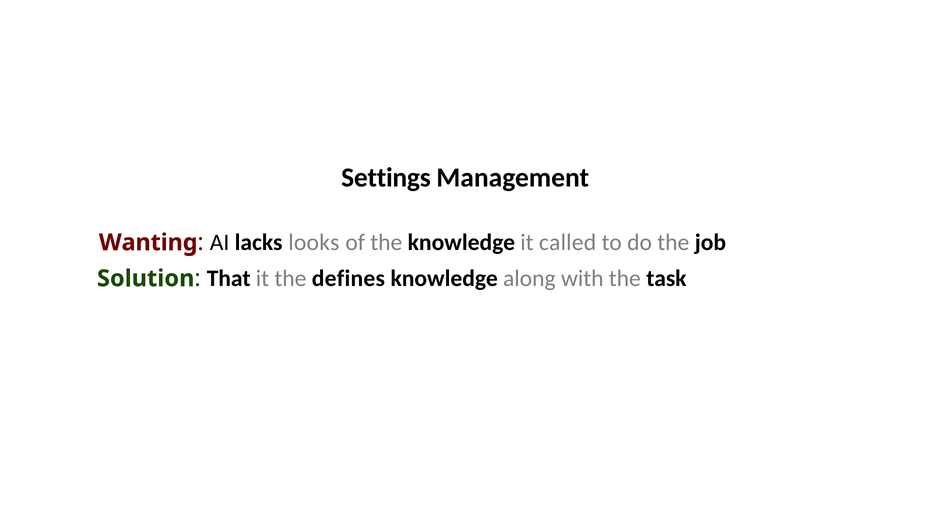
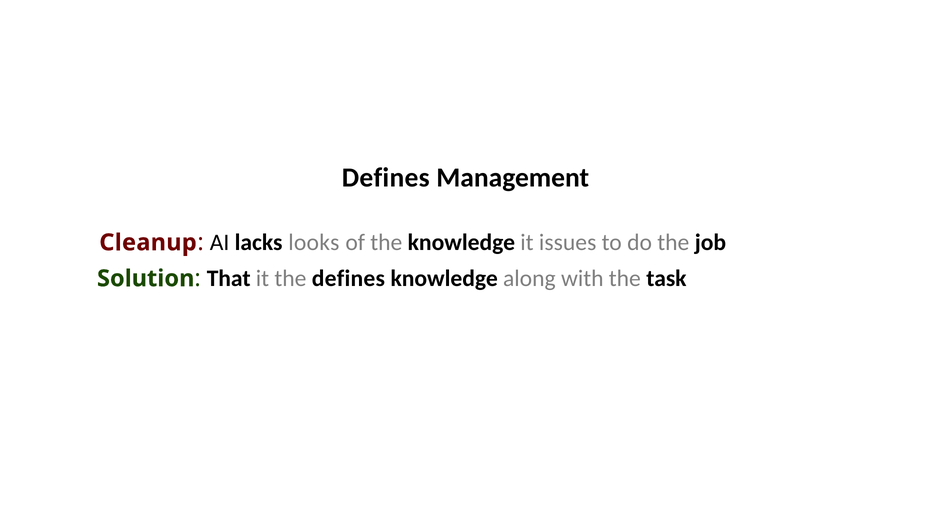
Settings: Settings -> Defines (386, 178)
Wanting: Wanting -> Cleanup (148, 243)
called: called -> issues (568, 243)
